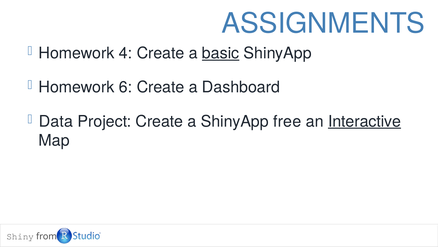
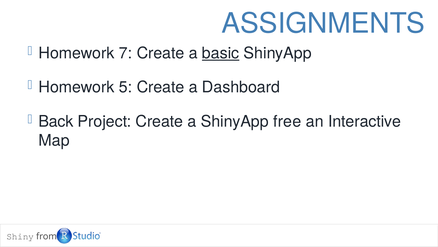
4: 4 -> 7 (126, 53)
6: 6 -> 5 (126, 87)
Data: Data -> Back (56, 121)
Interactive underline: present -> none (365, 121)
